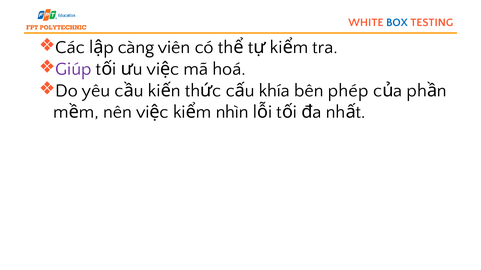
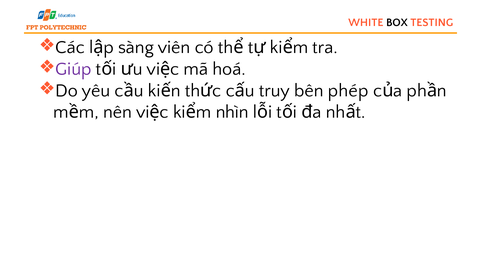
BOX colour: blue -> black (397, 22)
càng: càng -> sàng (136, 47)
khía: khía -> truy (274, 91)
